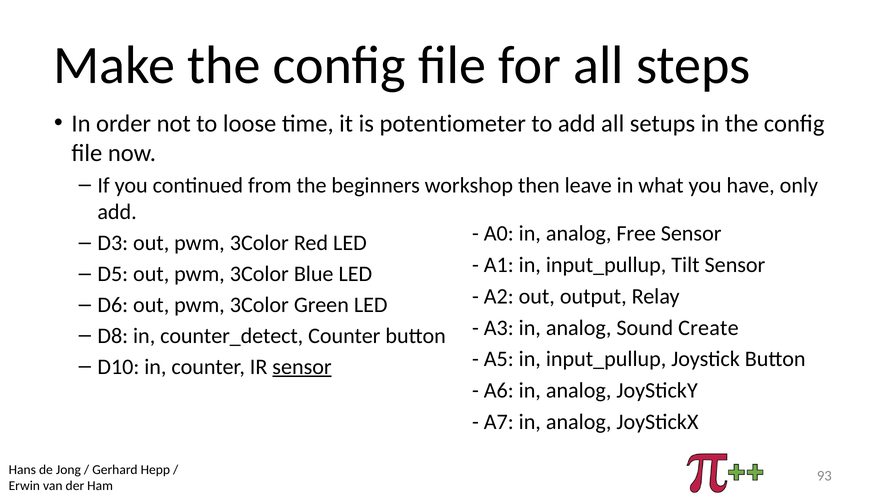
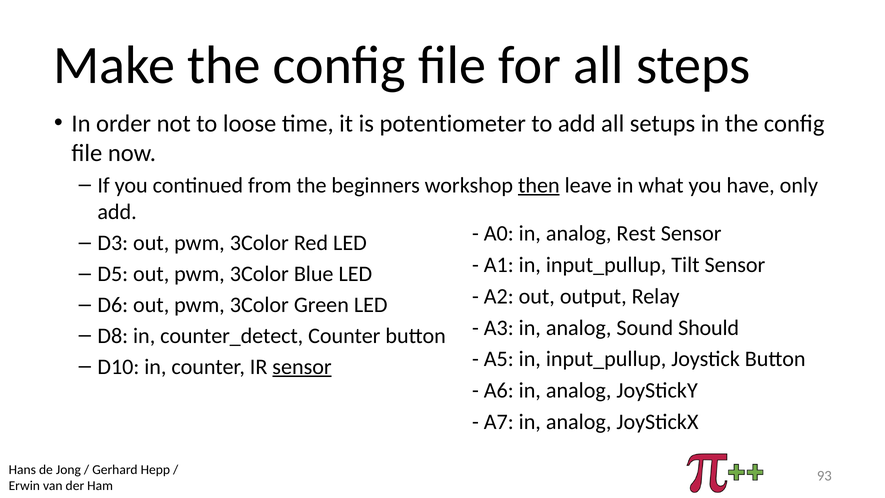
then underline: none -> present (539, 185)
Free: Free -> Rest (636, 233)
Create: Create -> Should (709, 328)
